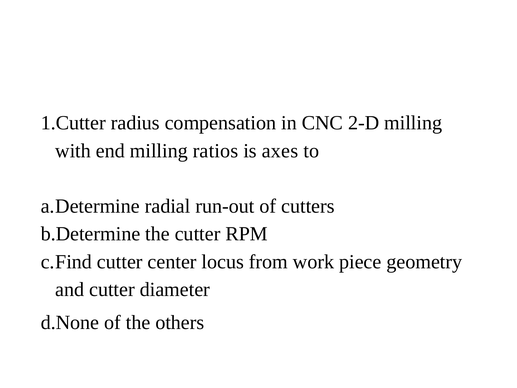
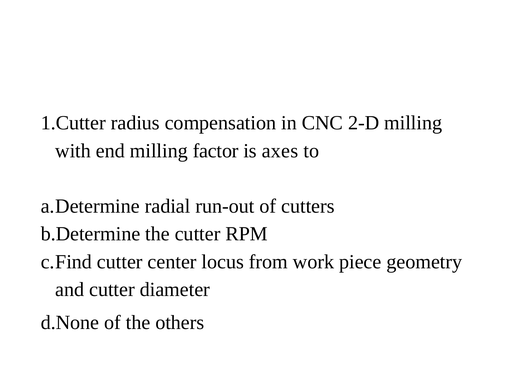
ratios: ratios -> factor (216, 151)
